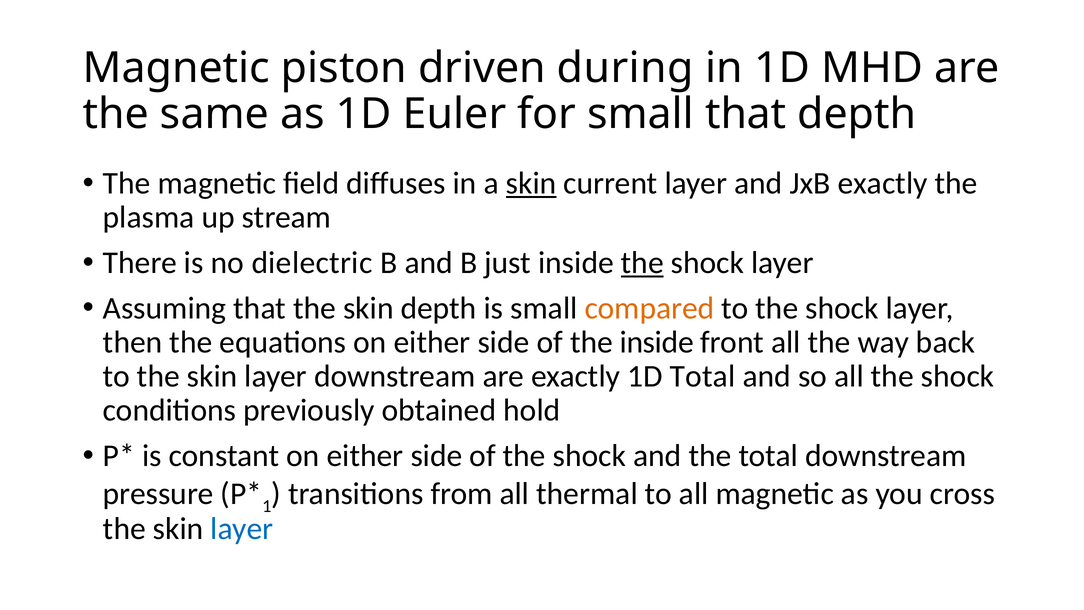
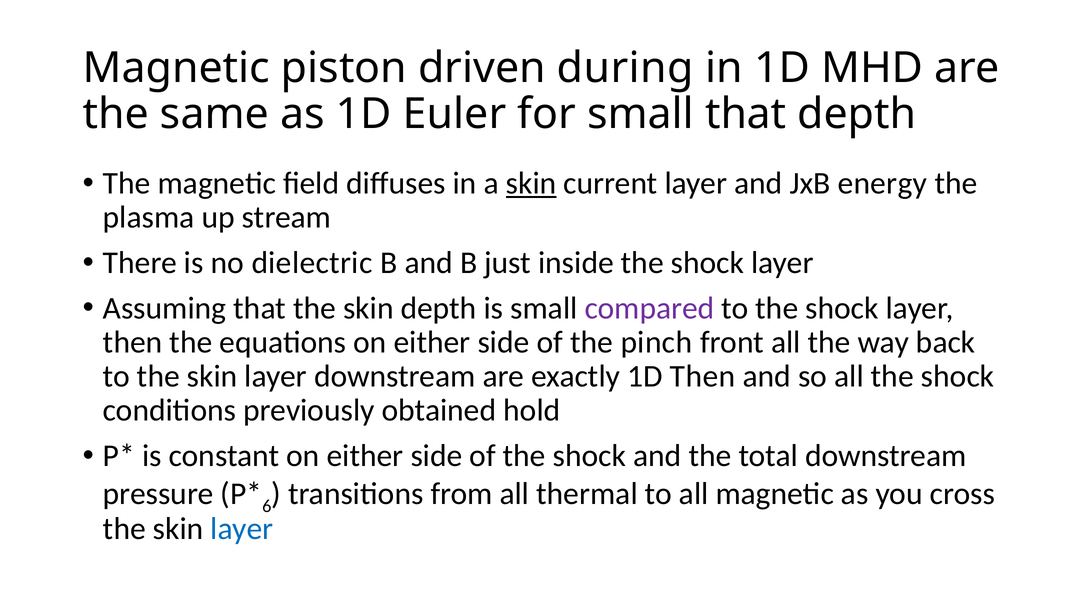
JxB exactly: exactly -> energy (882, 183)
the underline: present -> none (642, 263)
compared colour: orange -> purple (649, 308)
the inside: inside -> pinch (656, 342)
1D Total: Total -> Then (703, 376)
1: 1 -> 6 (267, 506)
